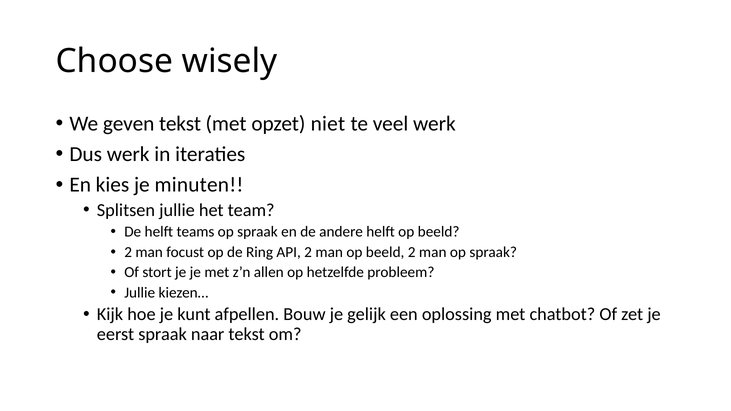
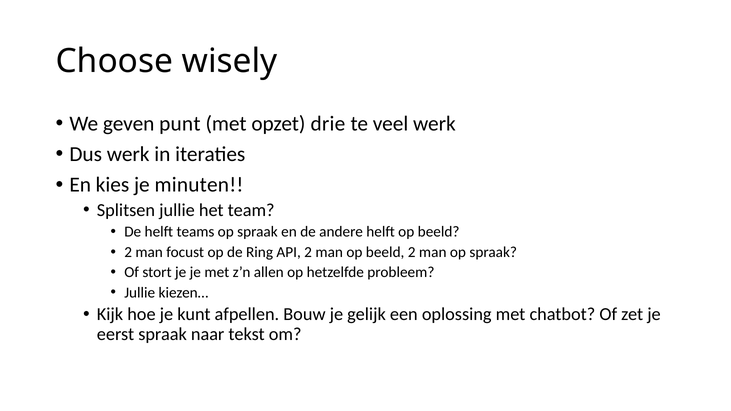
geven tekst: tekst -> punt (180, 124)
niet: niet -> drie (328, 124)
